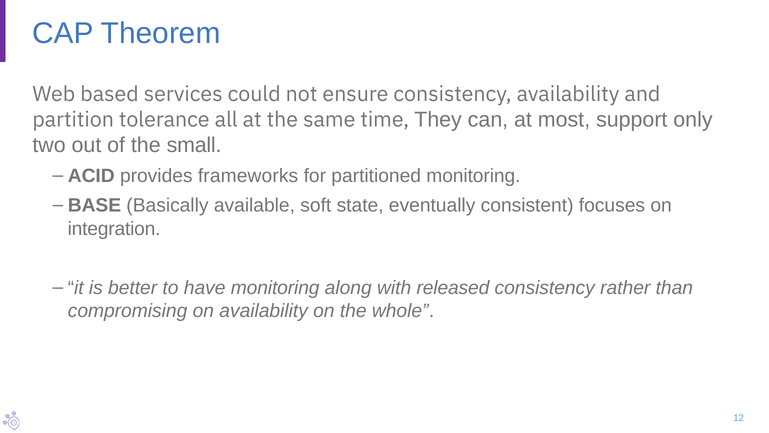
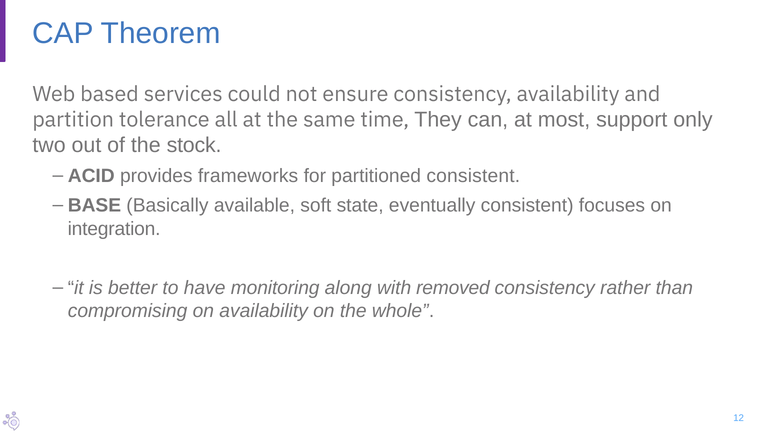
small: small -> stock (194, 145)
partitioned monitoring: monitoring -> consistent (473, 176)
released: released -> removed (453, 287)
